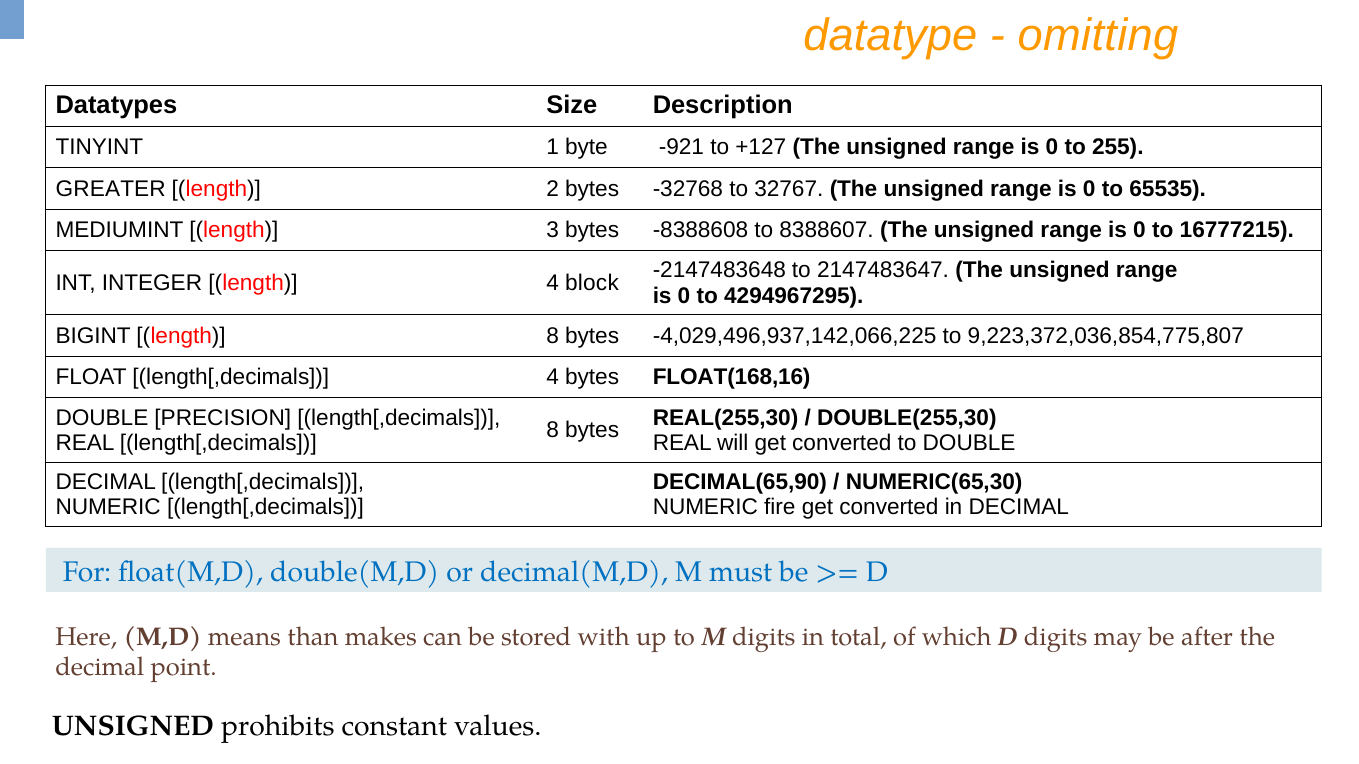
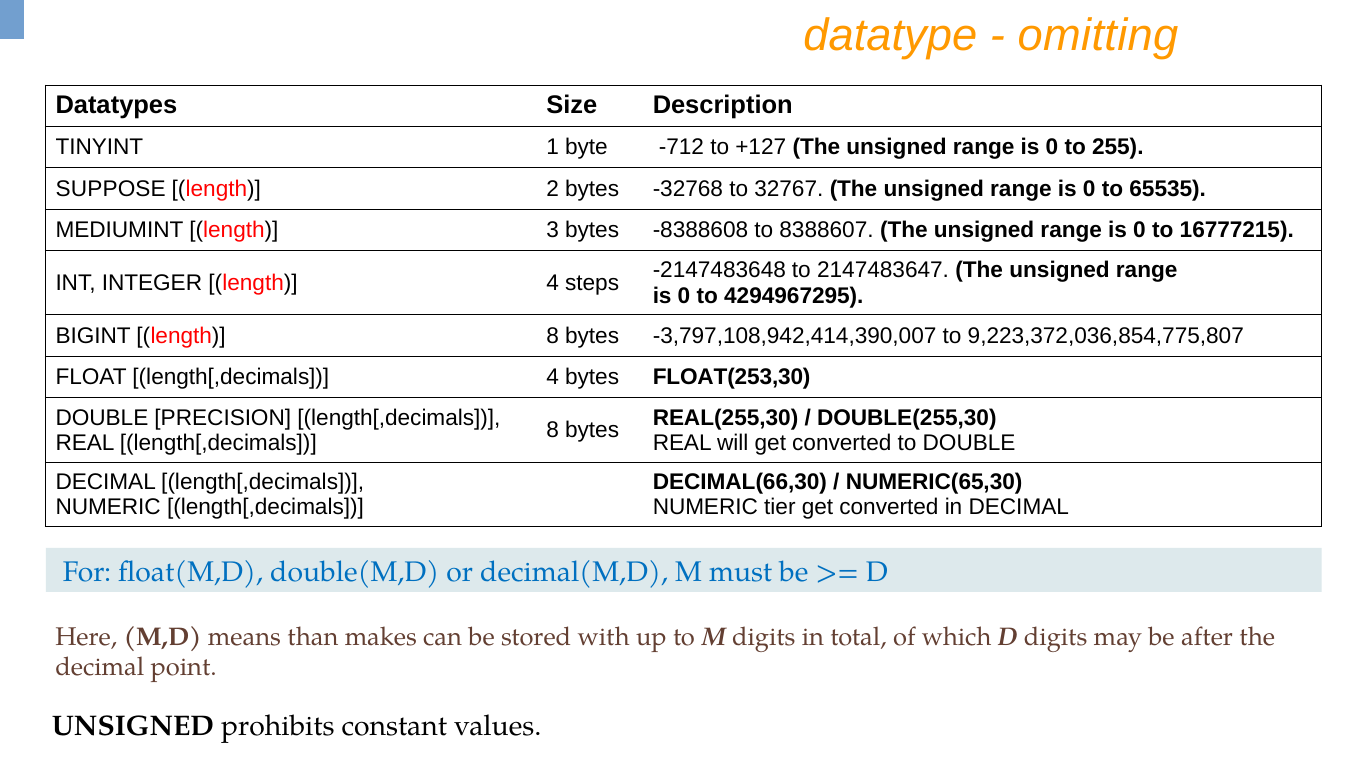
-921: -921 -> -712 (681, 148)
GREATER: GREATER -> SUPPOSE (111, 189)
block: block -> steps (592, 283)
-4,029,496,937,142,066,225: -4,029,496,937,142,066,225 -> -3,797,108,942,414,390,007 (795, 336)
FLOAT(168,16: FLOAT(168,16 -> FLOAT(253,30 (732, 377)
DECIMAL(65,90: DECIMAL(65,90 -> DECIMAL(66,30 (740, 482)
fire: fire -> tier (780, 508)
